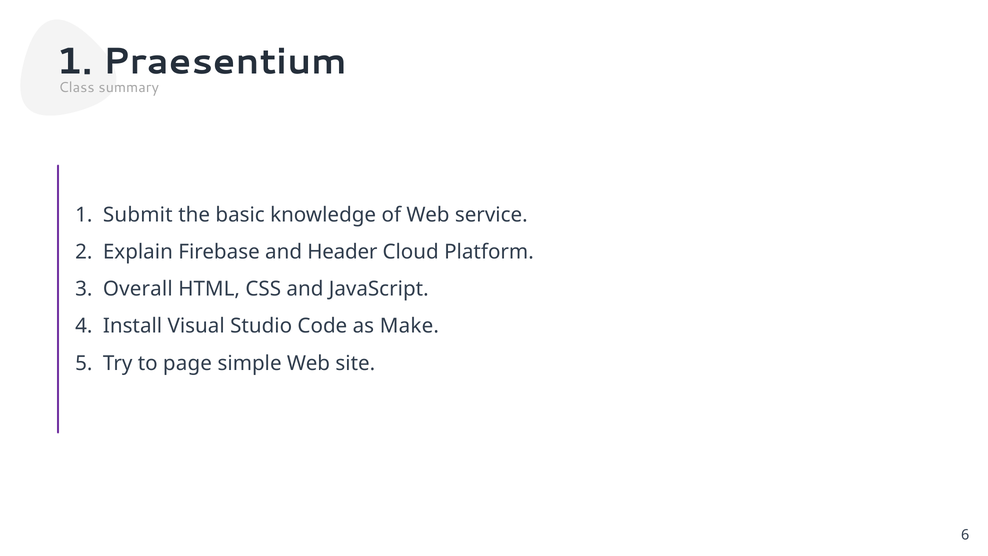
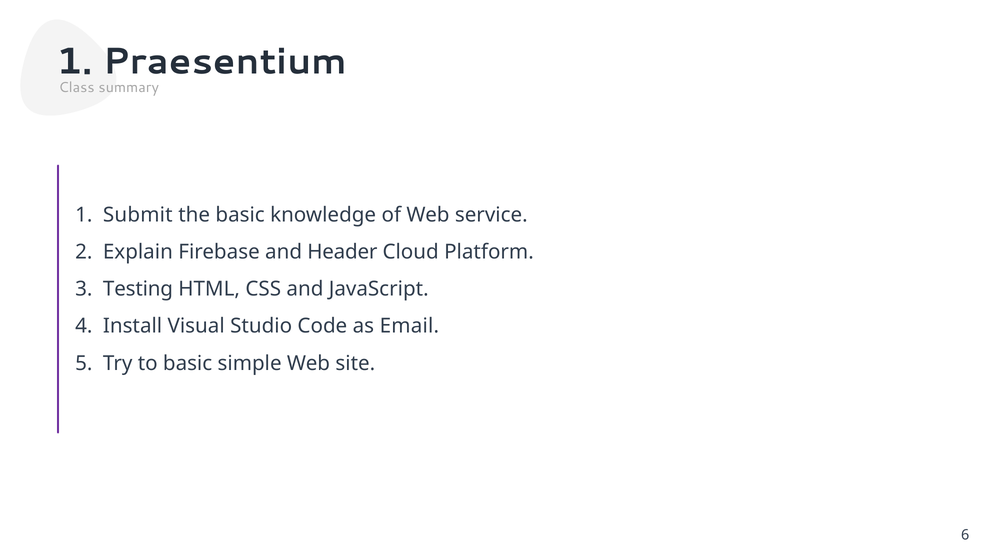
Overall: Overall -> Testing (138, 289)
Make: Make -> Email (409, 326)
to page: page -> basic (188, 363)
